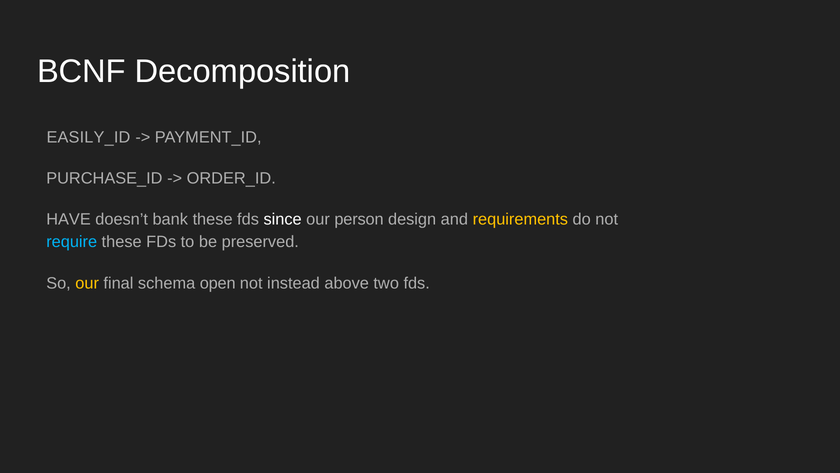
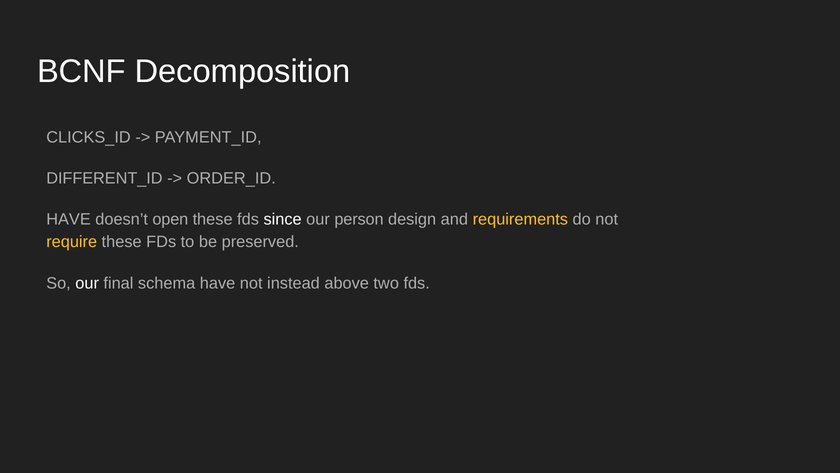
EASILY_ID: EASILY_ID -> CLICKS_ID (89, 137)
PURCHASE_ID: PURCHASE_ID -> DIFFERENT_ID (104, 178)
bank: bank -> open (170, 219)
require colour: light blue -> yellow (72, 242)
our colour: yellow -> white (87, 283)
schema open: open -> have (218, 283)
